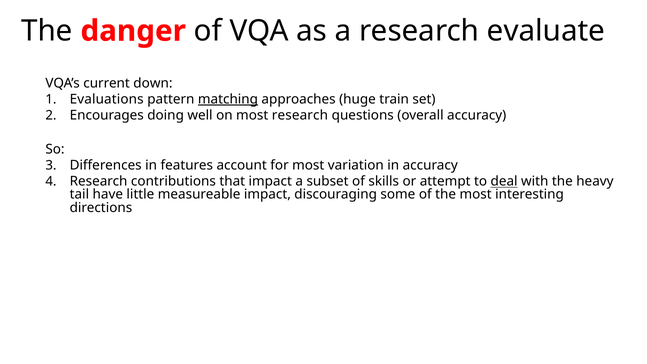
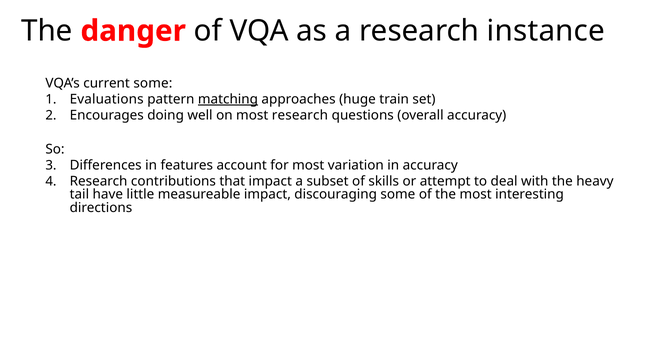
evaluate: evaluate -> instance (546, 31)
current down: down -> some (153, 83)
deal underline: present -> none (504, 181)
